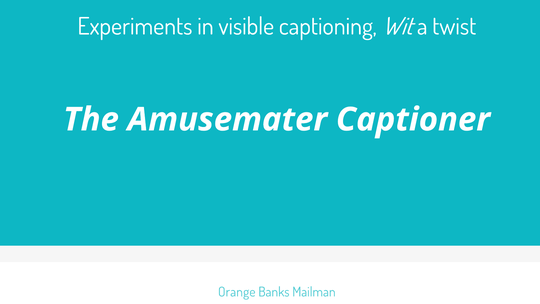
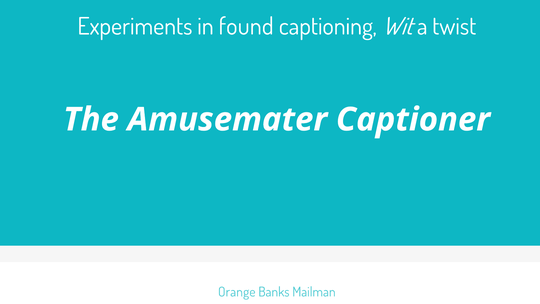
visible: visible -> found (246, 27)
